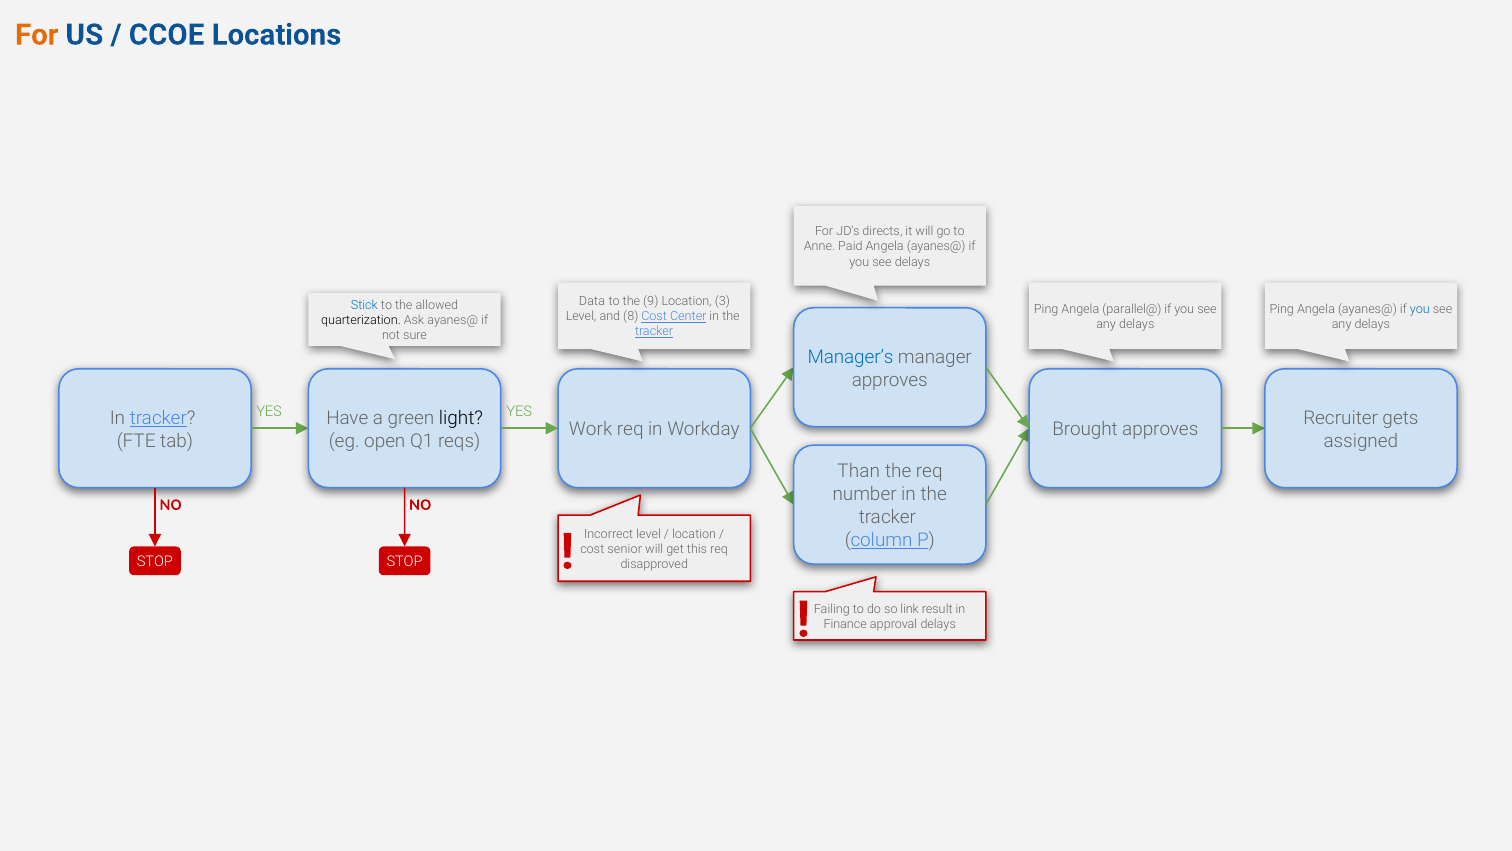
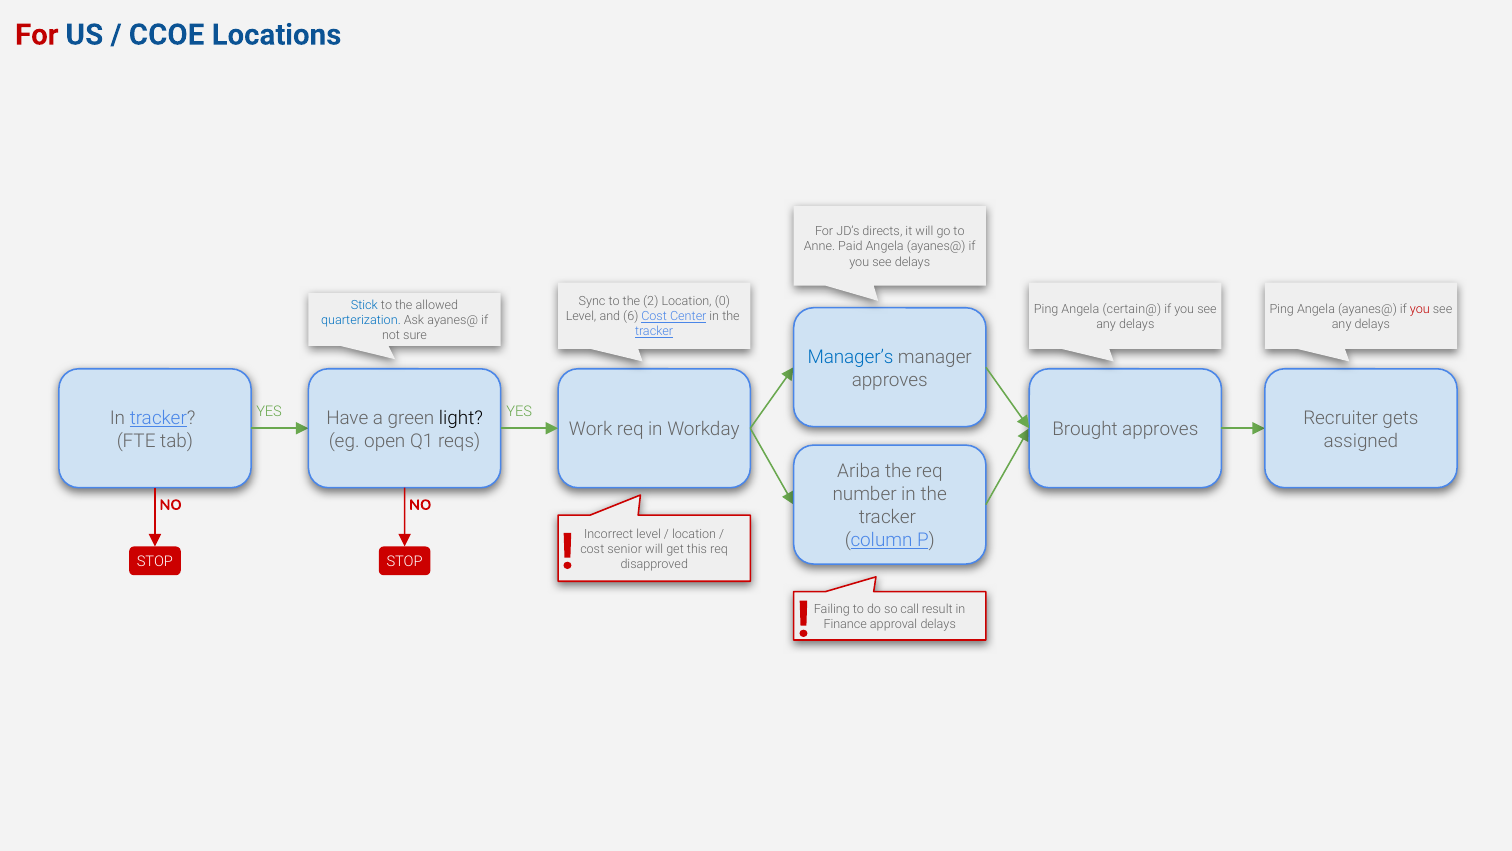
For colour: orange -> red (37, 35)
Data: Data -> Sync (592, 301)
9: 9 -> 2 (651, 301)
3: 3 -> 0 (722, 301)
parallel@: parallel@ -> certain@ (1132, 309)
you colour: blue -> red (1420, 309)
8: 8 -> 6 (631, 316)
quarterization colour: black -> blue (361, 320)
Than: Than -> Ariba (859, 471)
link: link -> call (910, 609)
